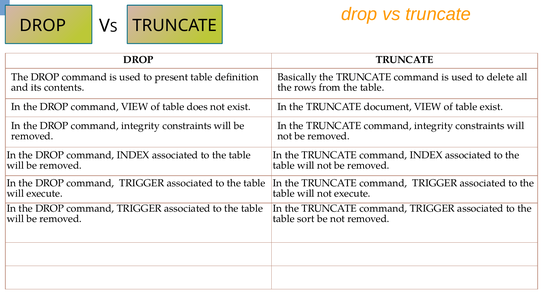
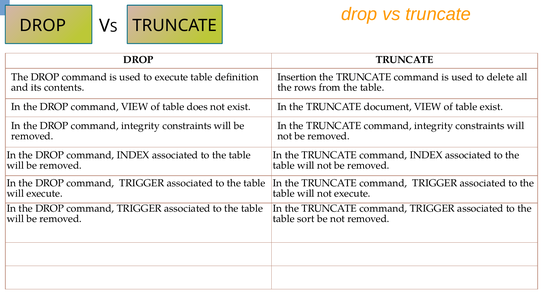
to present: present -> execute (171, 77)
Basically: Basically -> Insertion (297, 77)
